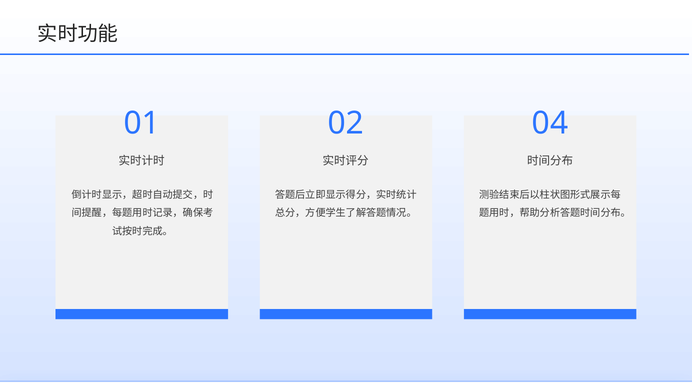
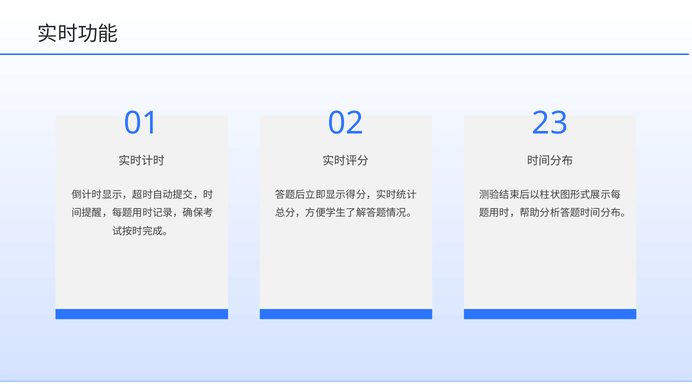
04: 04 -> 23 (550, 124)
